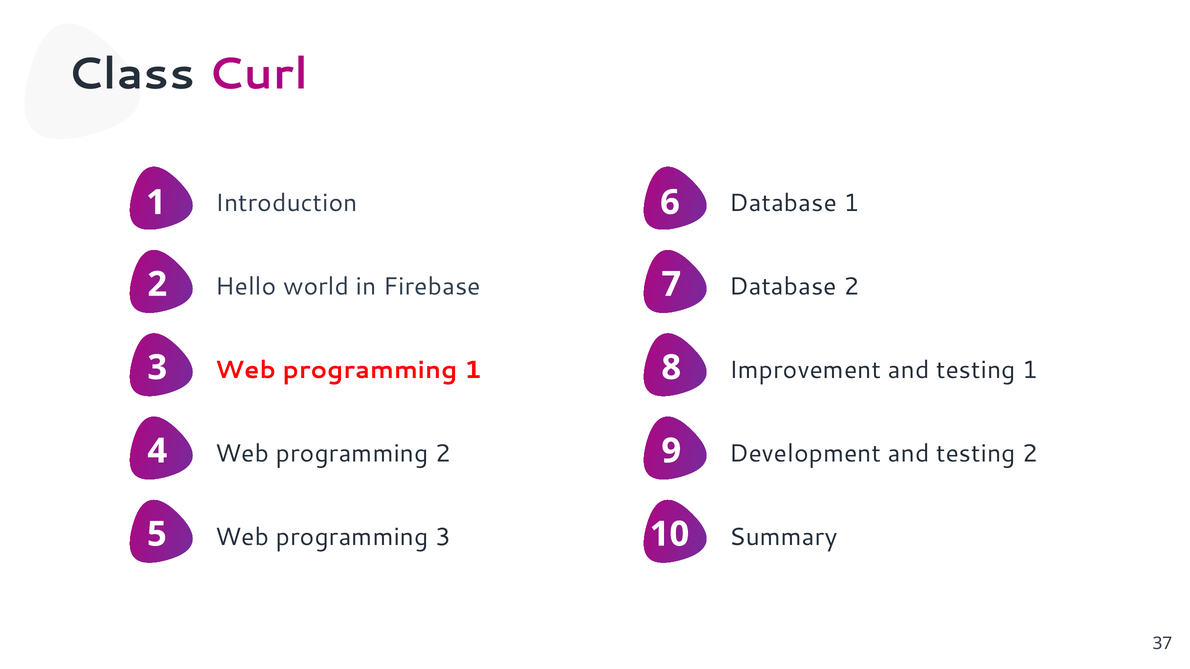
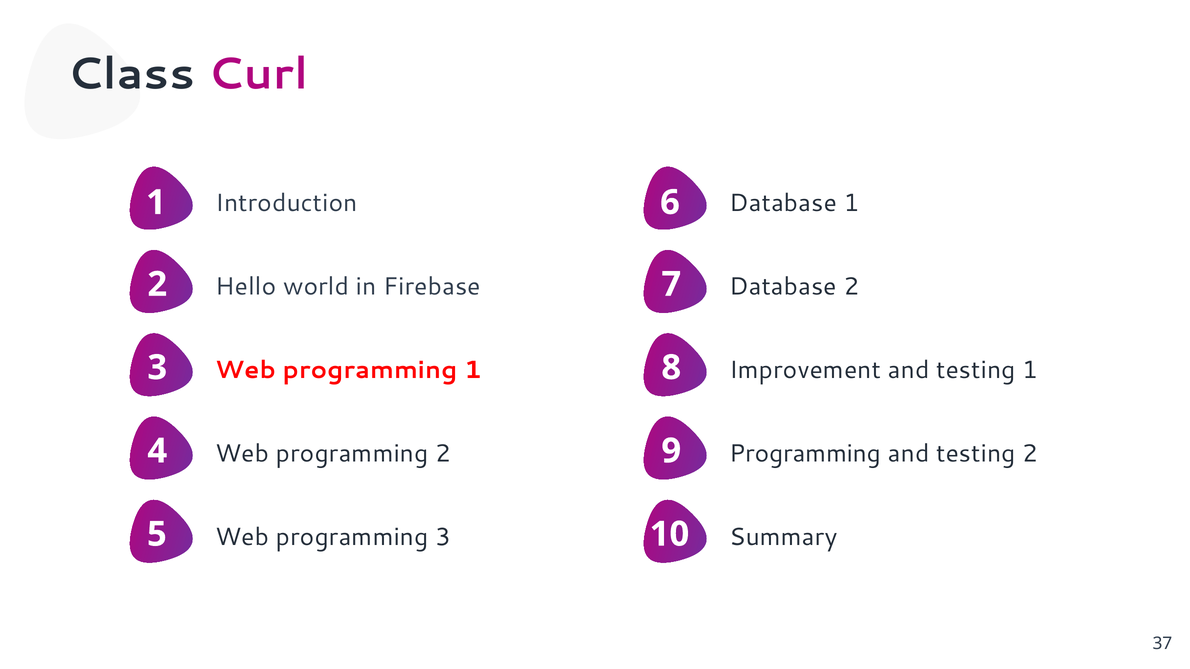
Development: Development -> Programming (805, 454)
